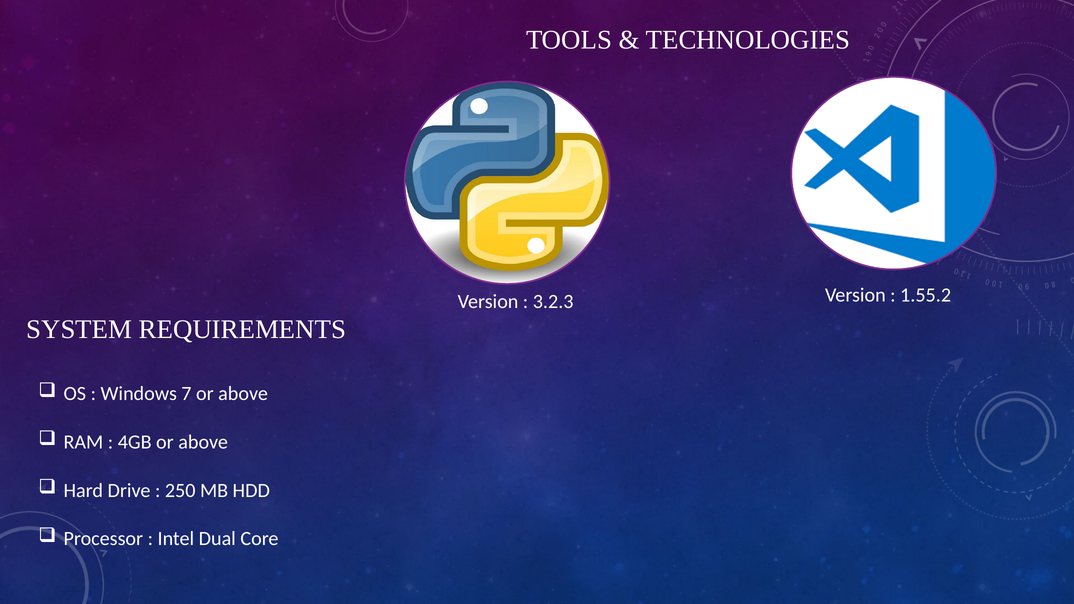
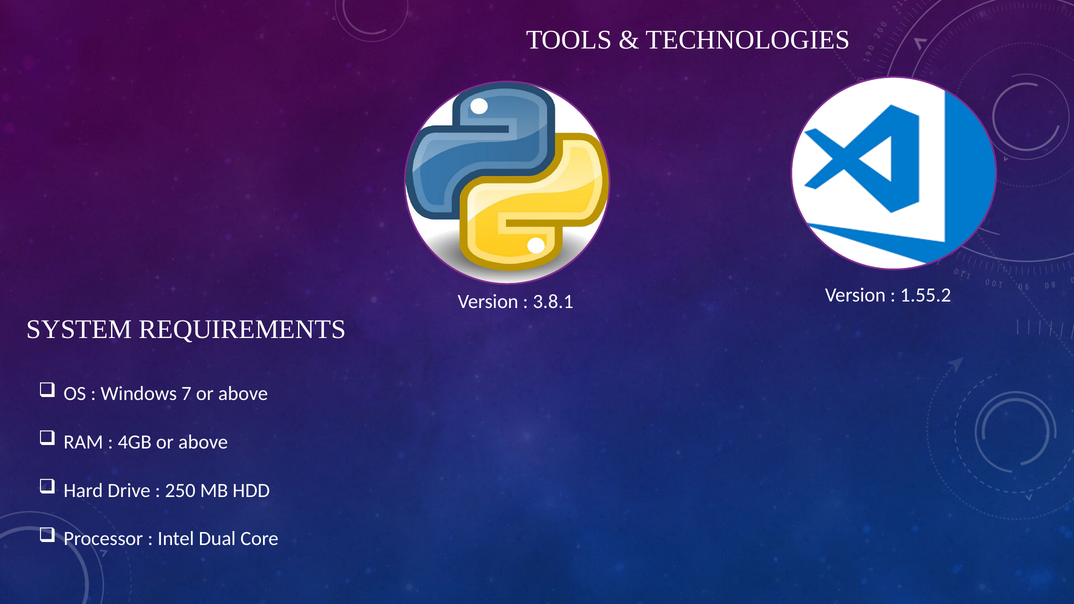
3.2.3: 3.2.3 -> 3.8.1 (553, 302)
